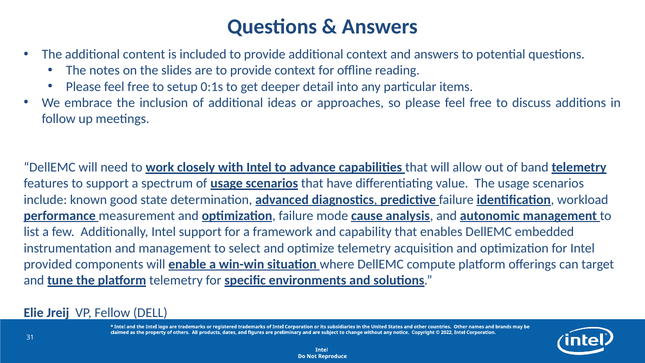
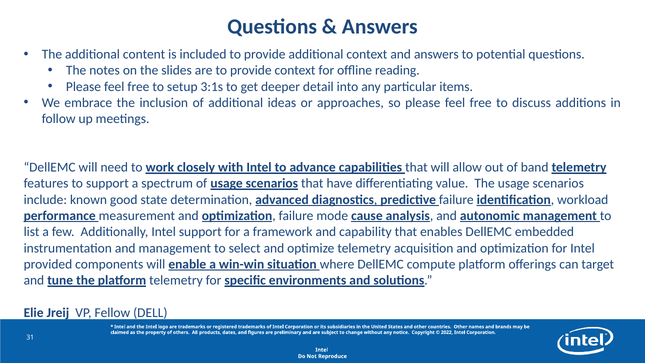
0:1s: 0:1s -> 3:1s (212, 87)
